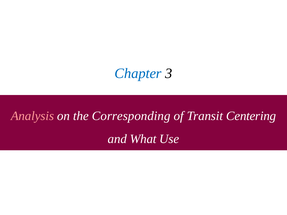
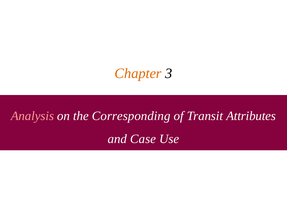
Chapter colour: blue -> orange (138, 73)
Centering: Centering -> Attributes (251, 116)
What: What -> Case (143, 139)
